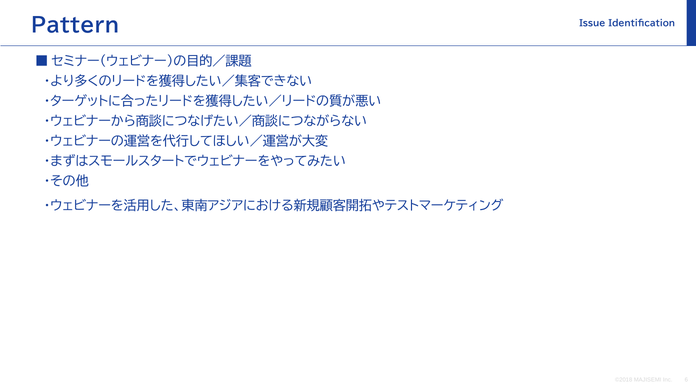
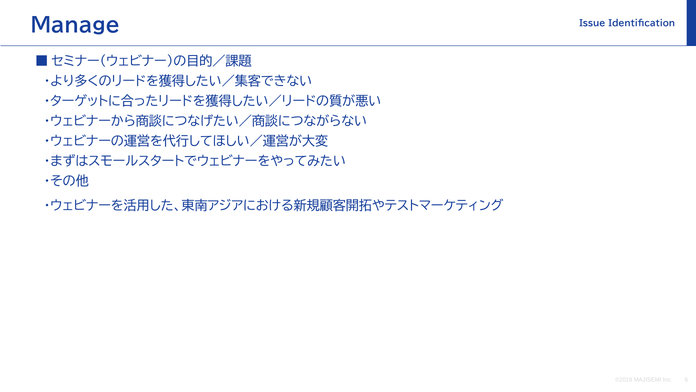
Pattern: Pattern -> Manage (75, 26)
